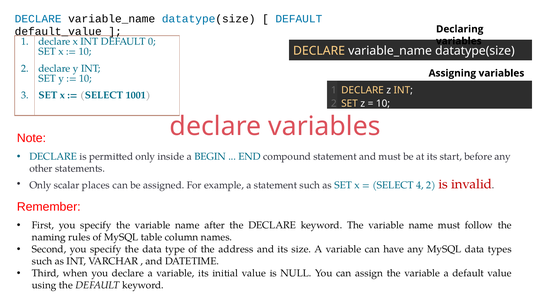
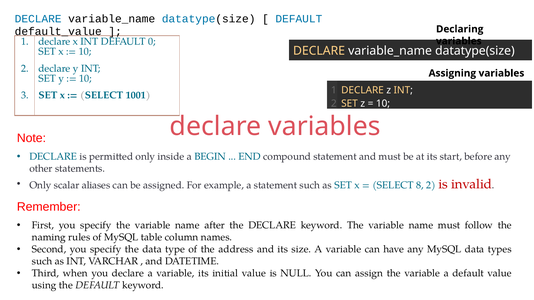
places: places -> aliases (96, 185)
4: 4 -> 8 (420, 185)
